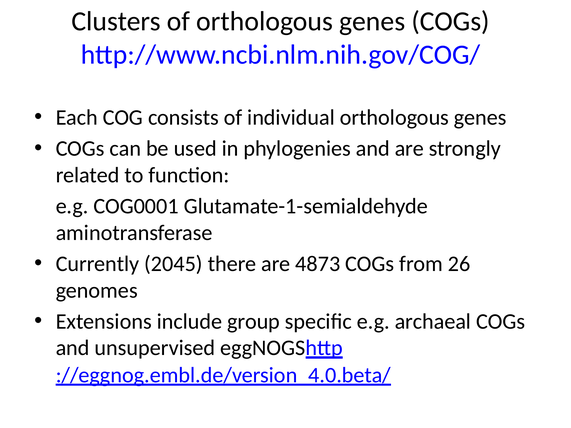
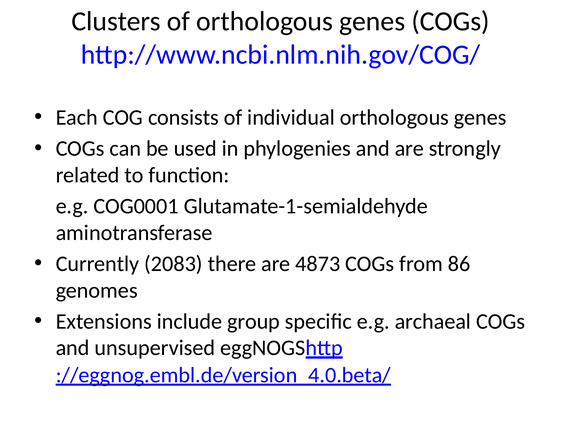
2045: 2045 -> 2083 (173, 264)
26: 26 -> 86 (459, 264)
